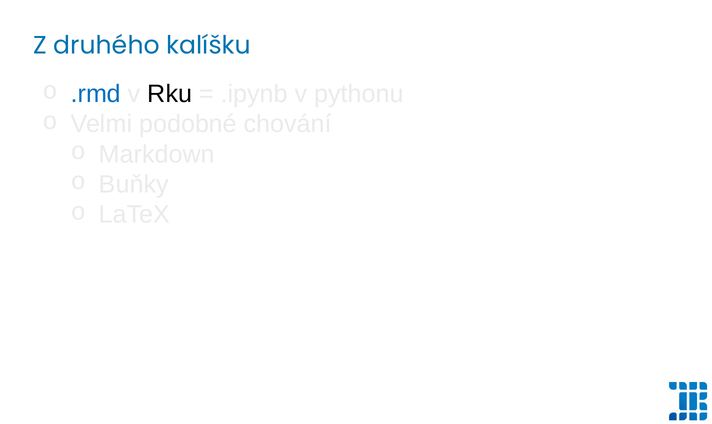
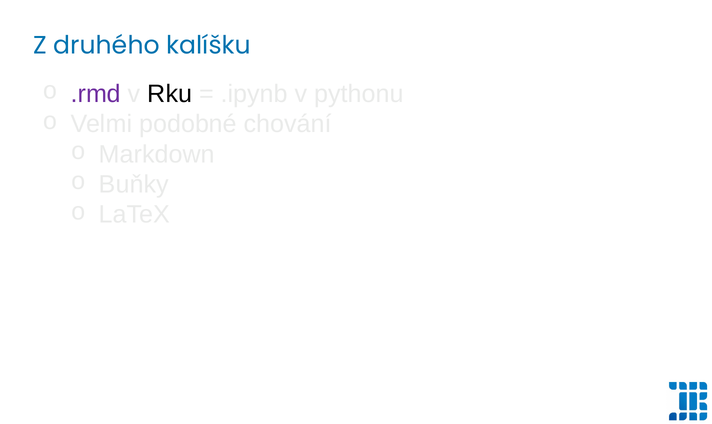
.rmd colour: blue -> purple (96, 94)
